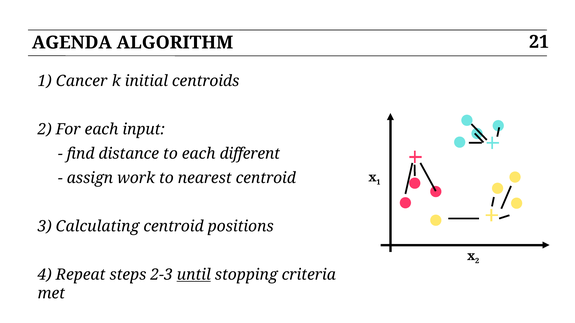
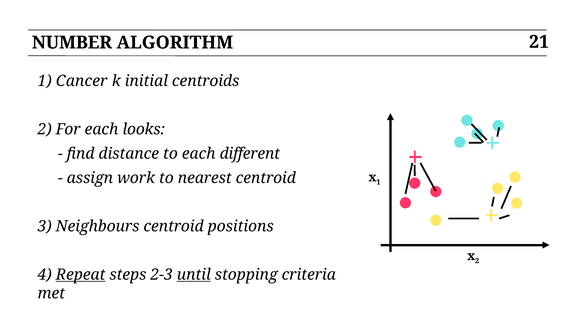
AGENDA: AGENDA -> NUMBER (72, 43)
input: input -> looks (144, 129)
Calculating: Calculating -> Neighbours (98, 226)
Repeat underline: none -> present (81, 275)
